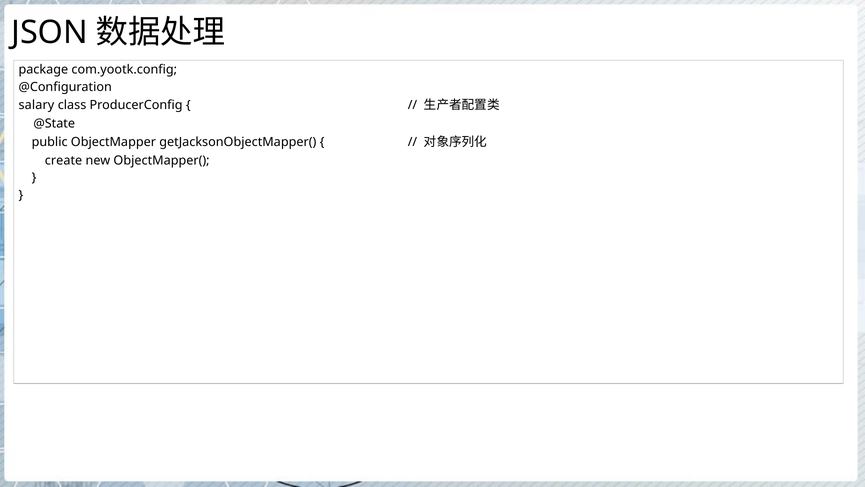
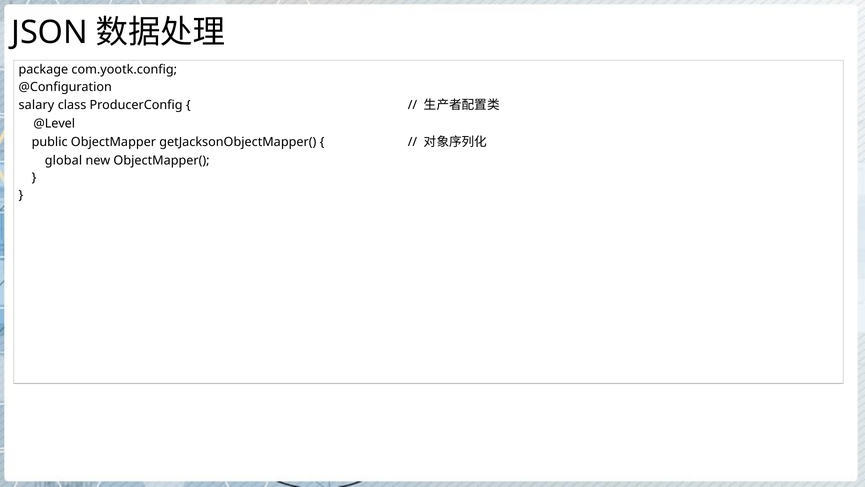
@State: @State -> @Level (54, 124)
create: create -> global (64, 160)
